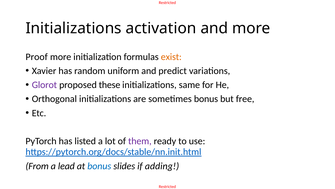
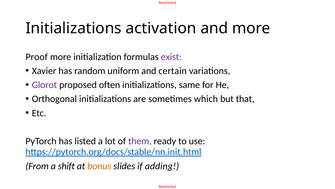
exist colour: orange -> purple (171, 57)
predict: predict -> certain (173, 71)
these: these -> often (110, 85)
sometimes bonus: bonus -> which (206, 99)
free: free -> that (245, 99)
lead: lead -> shift (66, 166)
bonus colour: blue -> orange (99, 166)
